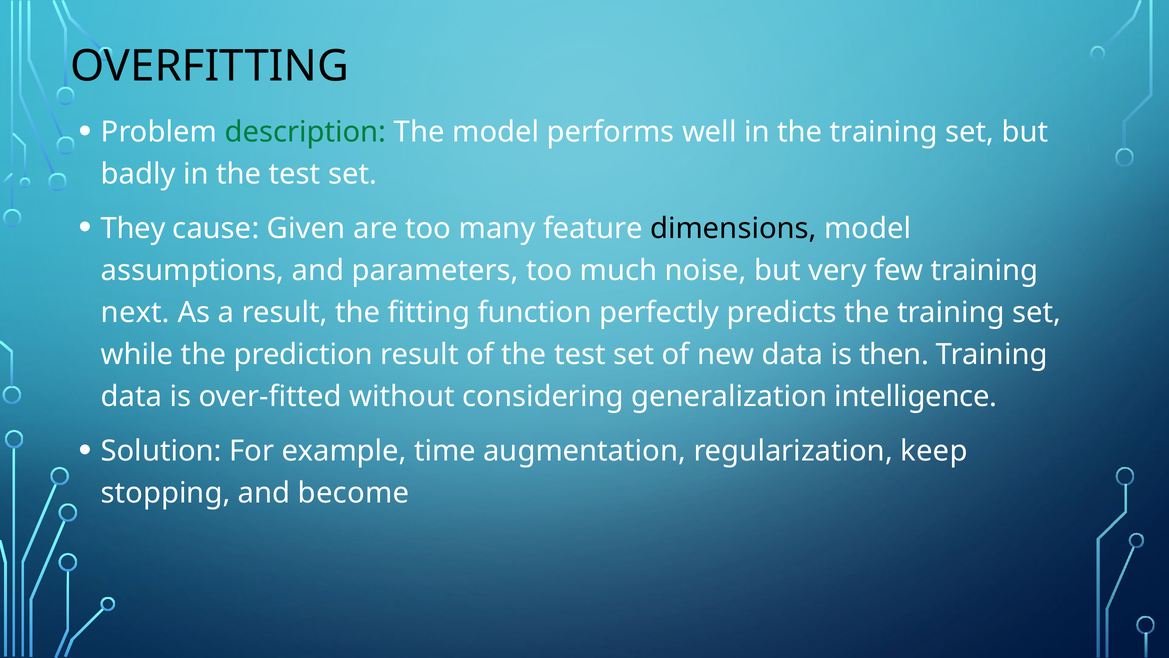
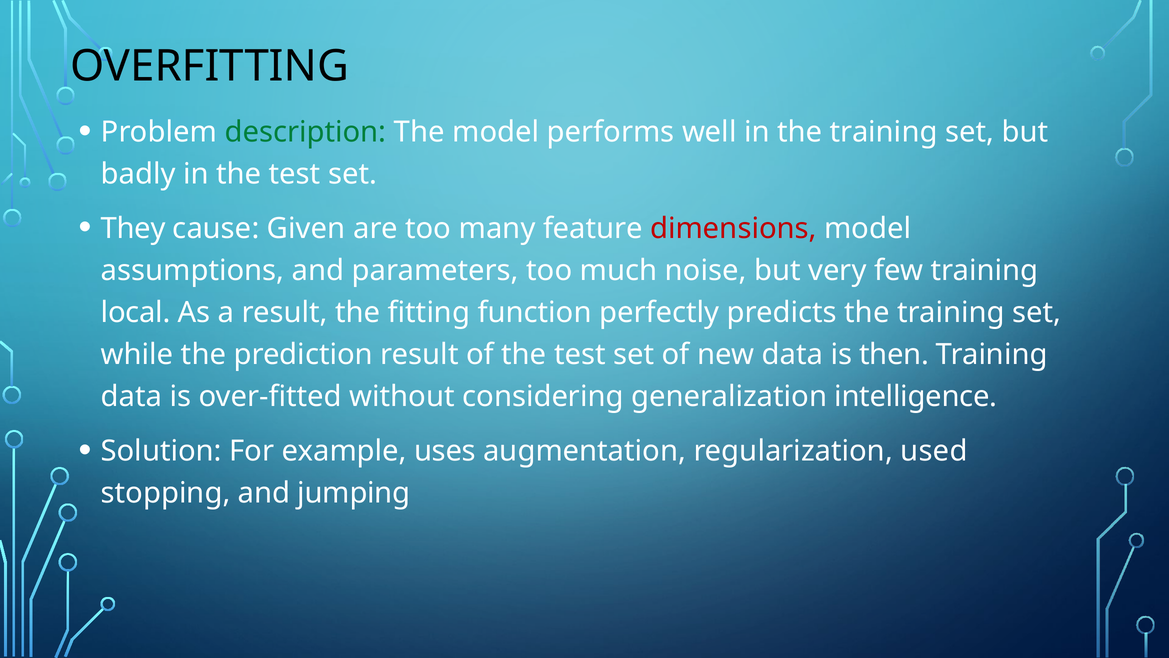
dimensions colour: black -> red (733, 228)
next: next -> local (136, 312)
time: time -> uses (445, 451)
keep: keep -> used (934, 451)
become: become -> jumping (354, 493)
